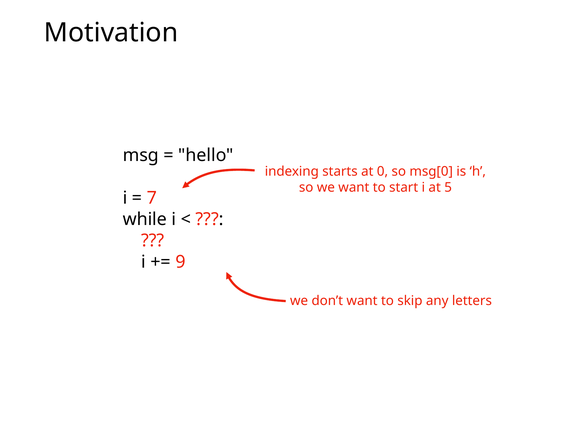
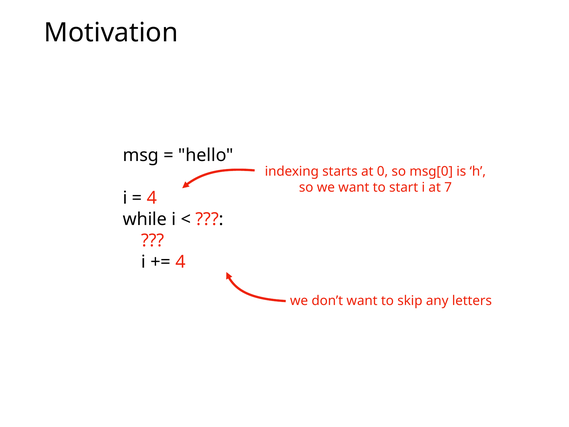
5: 5 -> 7 (448, 187)
7: 7 -> 4 (152, 198)
9: 9 -> 4 (181, 262)
